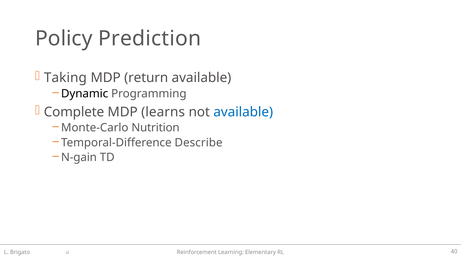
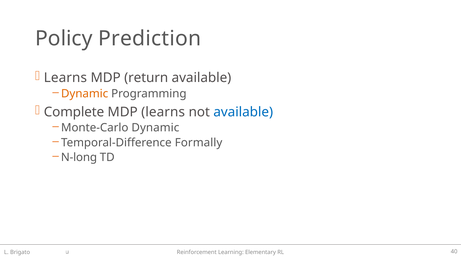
Taking: Taking -> Learns (65, 78)
Dynamic colour: black -> orange (85, 94)
Monte-Carlo Nutrition: Nutrition -> Dynamic (155, 128)
Describe: Describe -> Formally (199, 143)
N-gain: N-gain -> N-long (79, 158)
